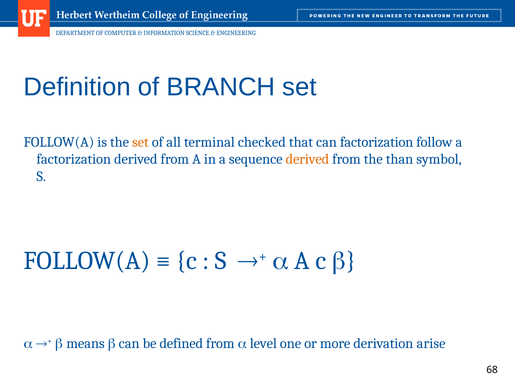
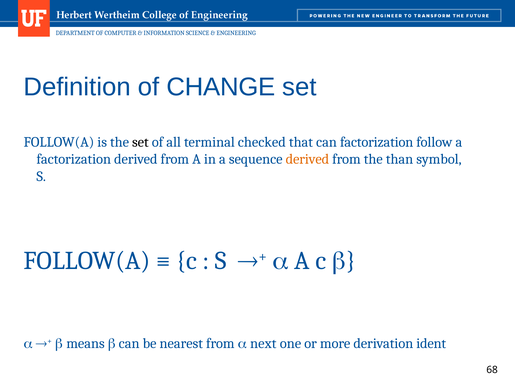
BRANCH: BRANCH -> CHANGE (221, 87)
set colour: orange -> black (140, 142)
defined: defined -> nearest (181, 344)
level: level -> next (263, 344)
arise: arise -> ident (431, 344)
